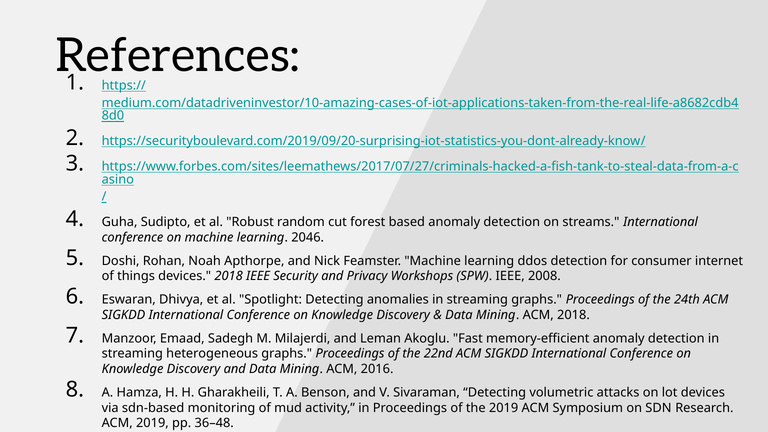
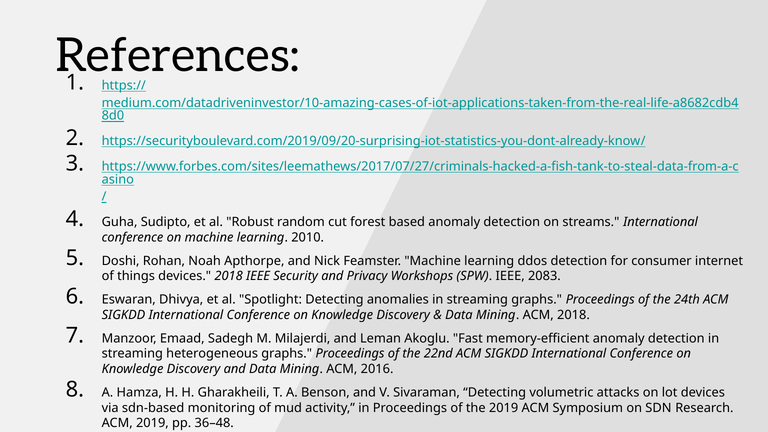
2046: 2046 -> 2010 (308, 238)
2008: 2008 -> 2083 (544, 276)
